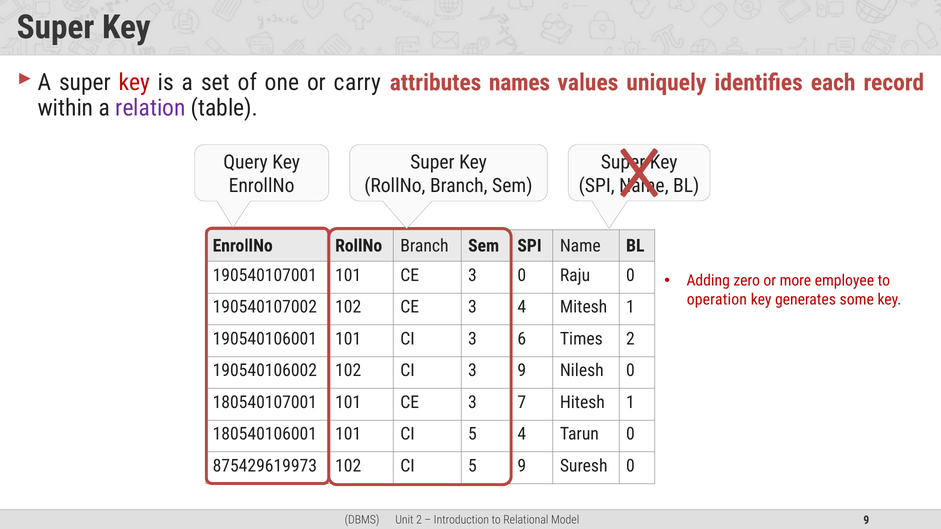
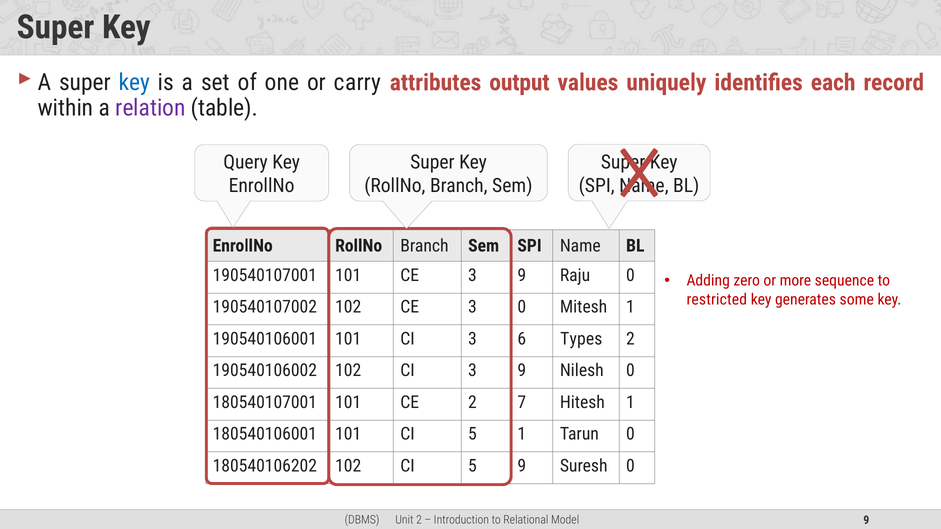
key colour: red -> blue (134, 83)
names: names -> output (519, 83)
CE 3 0: 0 -> 9 (522, 276)
employee: employee -> sequence (844, 281)
operation: operation -> restricted (717, 300)
3 4: 4 -> 0 (522, 307)
Times: Times -> Types (581, 339)
180540107001 101 CE 3: 3 -> 2 (472, 403)
5 4: 4 -> 1 (522, 434)
875429619973: 875429619973 -> 180540106202 (265, 466)
